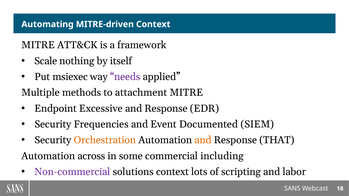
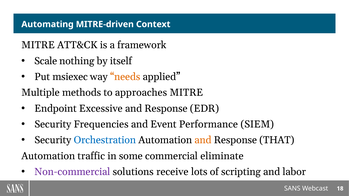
needs colour: purple -> orange (125, 77)
attachment: attachment -> approaches (141, 93)
Documented: Documented -> Performance (208, 125)
Orchestration colour: orange -> blue (105, 140)
across: across -> traffic (91, 156)
including: including -> eliminate (222, 156)
solutions context: context -> receive (172, 172)
